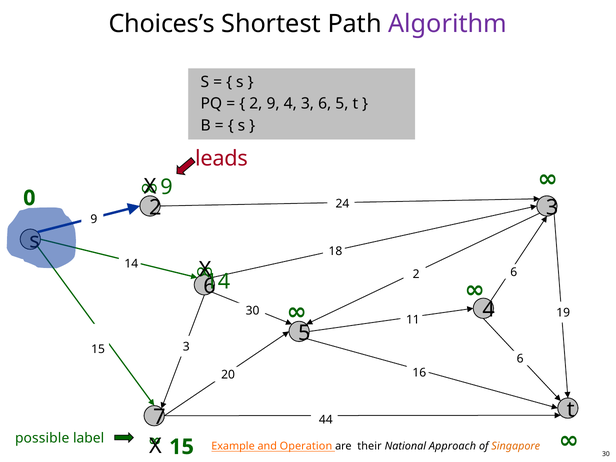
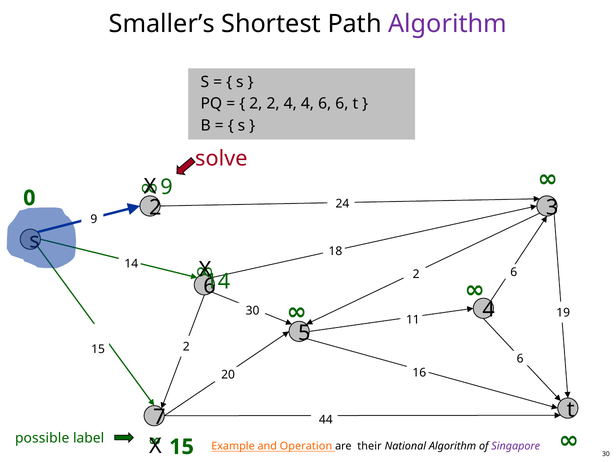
Choices’s: Choices’s -> Smaller’s (162, 24)
9: 9 -> 2 (273, 104)
4 3: 3 -> 4 (307, 104)
6 5: 5 -> 6 (342, 104)
leads: leads -> solve (221, 158)
15 3: 3 -> 2 (186, 347)
National Approach: Approach -> Algorithm (453, 446)
Singapore colour: orange -> purple (516, 446)
